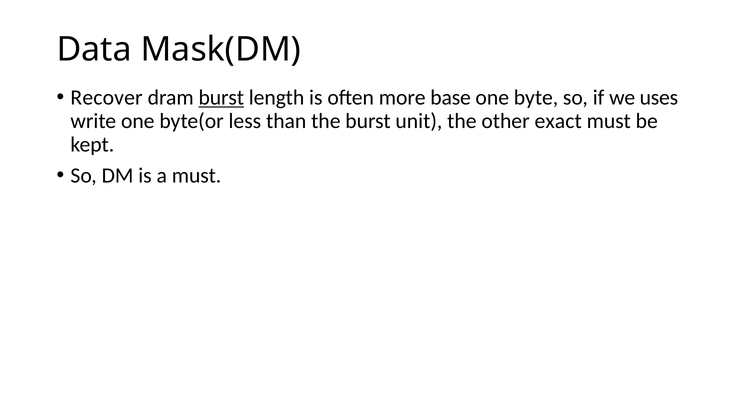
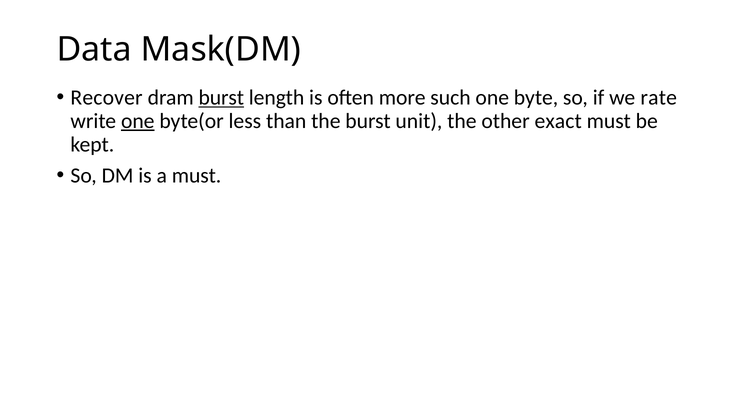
base: base -> such (451, 97)
uses: uses -> rate (659, 97)
one underline: none -> present (138, 121)
